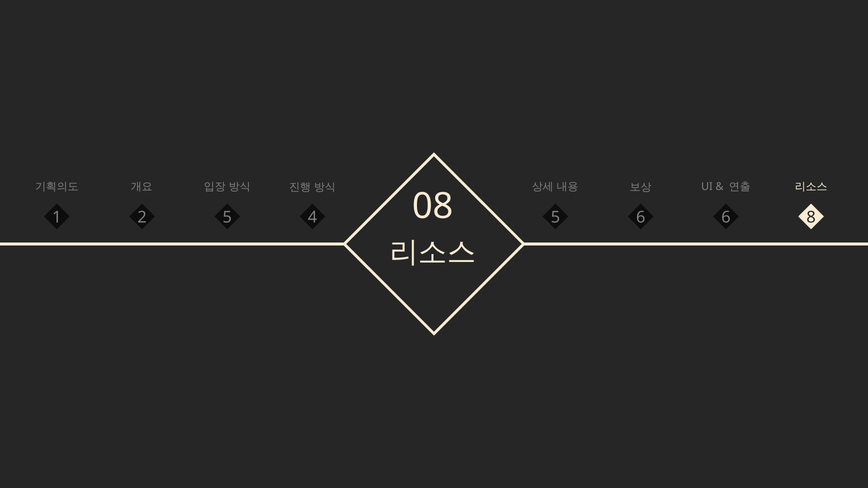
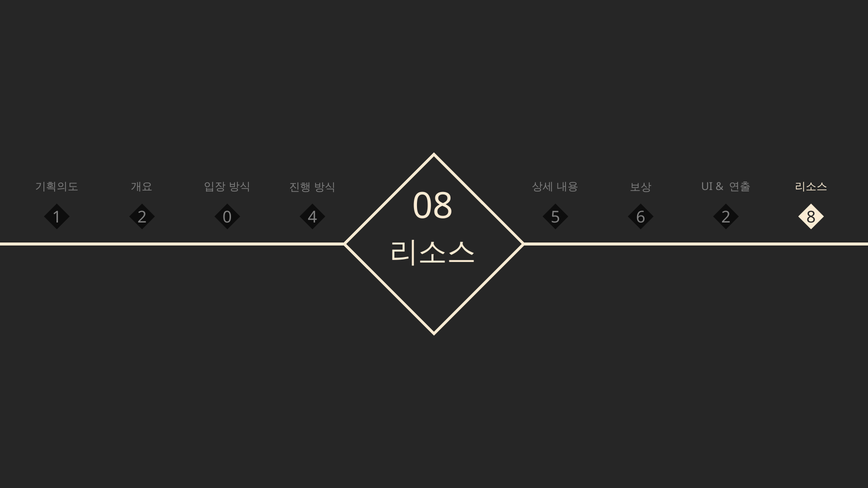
08 6: 6 -> 2 (726, 218)
2 5: 5 -> 0 (227, 218)
